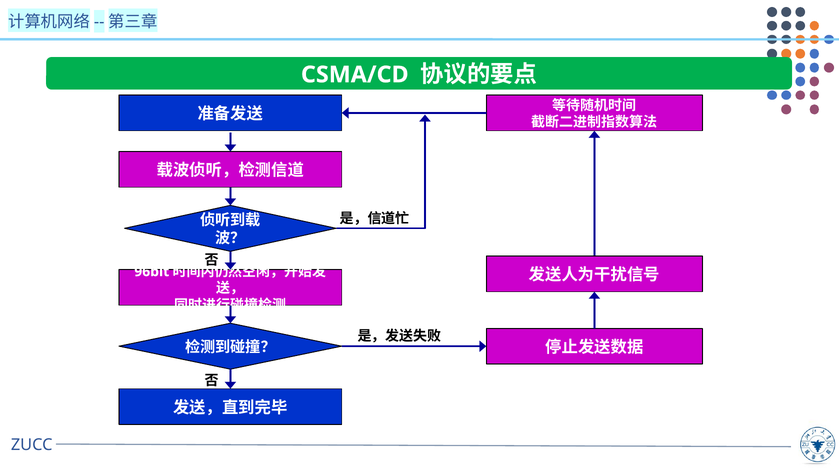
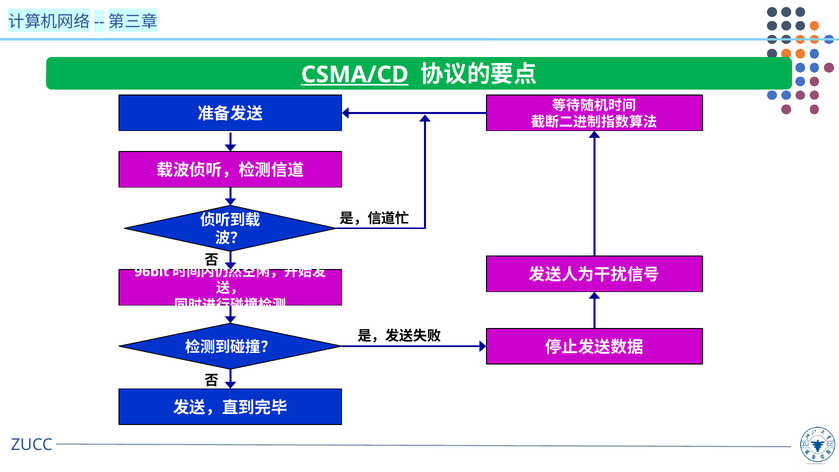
CSMA/CD underline: none -> present (355, 75)
